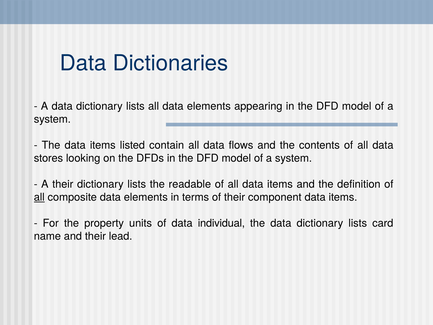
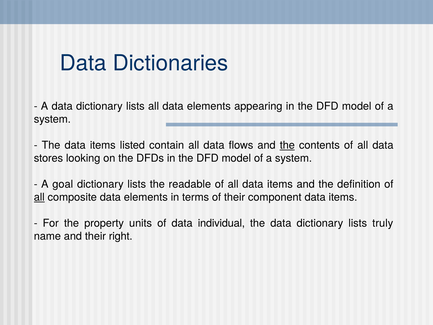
the underline: none -> present (287, 145)
A their: their -> goal (63, 184)
card: card -> truly (383, 223)
lead: lead -> right (121, 236)
